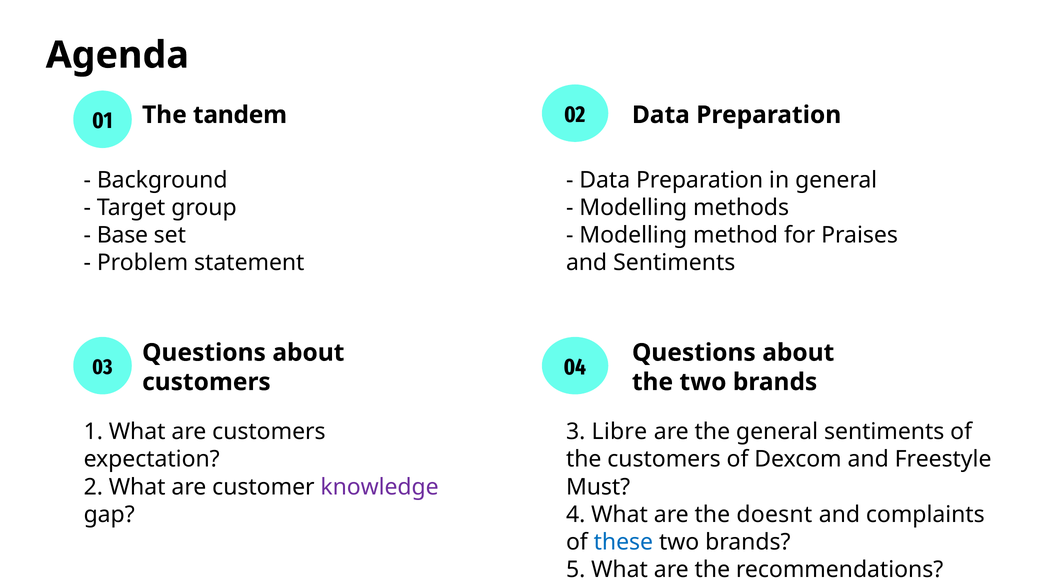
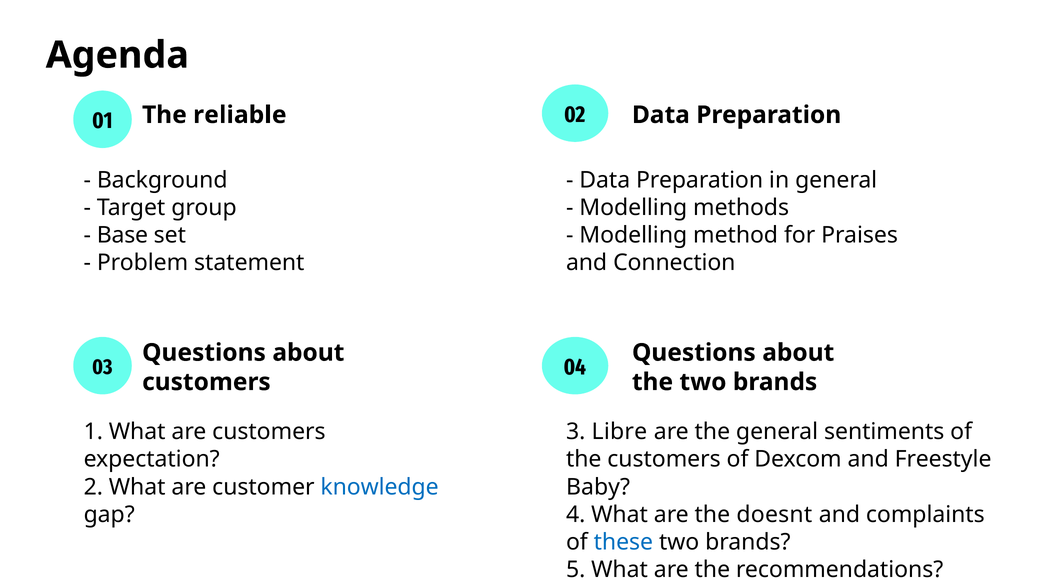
tandem: tandem -> reliable (240, 115)
and Sentiments: Sentiments -> Connection (674, 263)
knowledge colour: purple -> blue (380, 487)
Must: Must -> Baby (598, 487)
